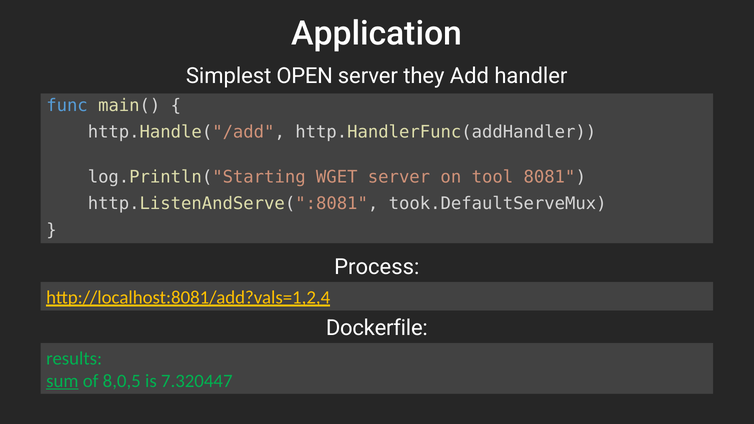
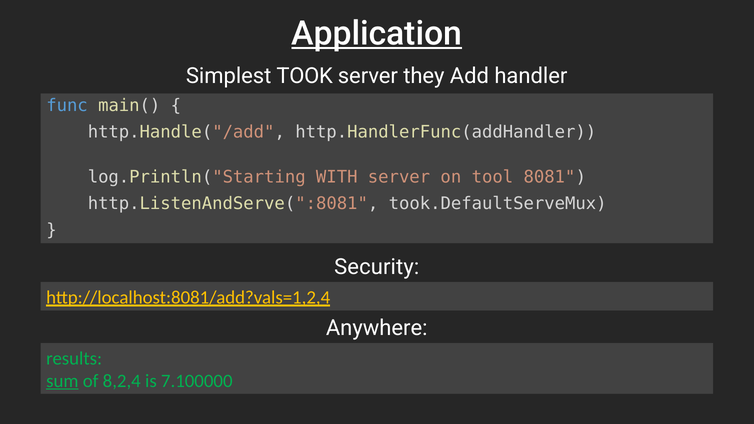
Application underline: none -> present (377, 34)
OPEN: OPEN -> TOOK (305, 76)
WGET: WGET -> WITH (337, 177)
Process: Process -> Security (377, 267)
Dockerfile: Dockerfile -> Anywhere (377, 328)
8,0,5: 8,0,5 -> 8,2,4 (122, 381)
7.320447: 7.320447 -> 7.100000 (197, 381)
